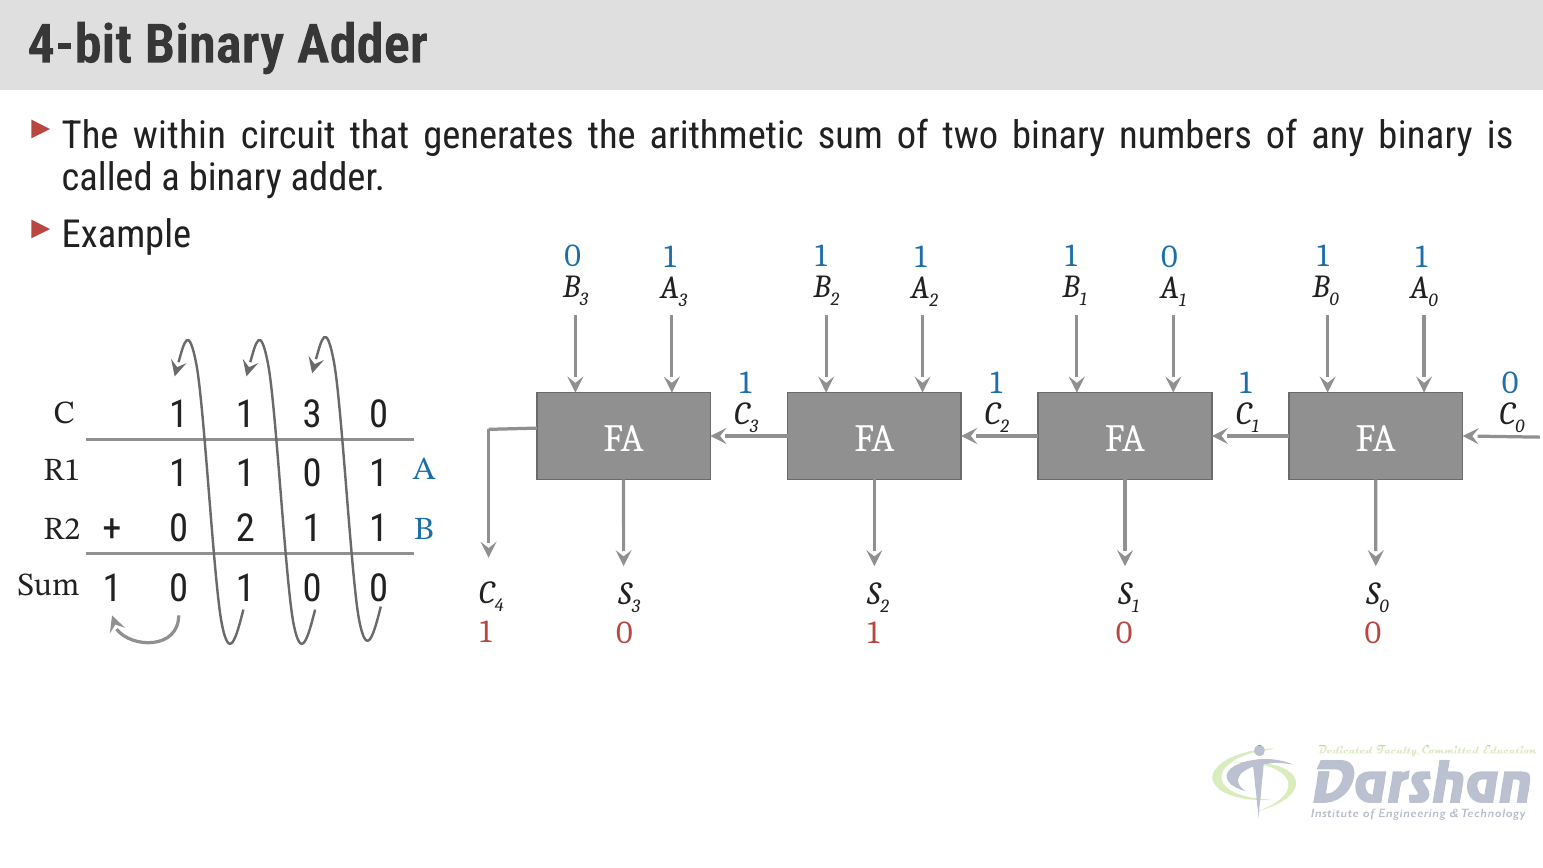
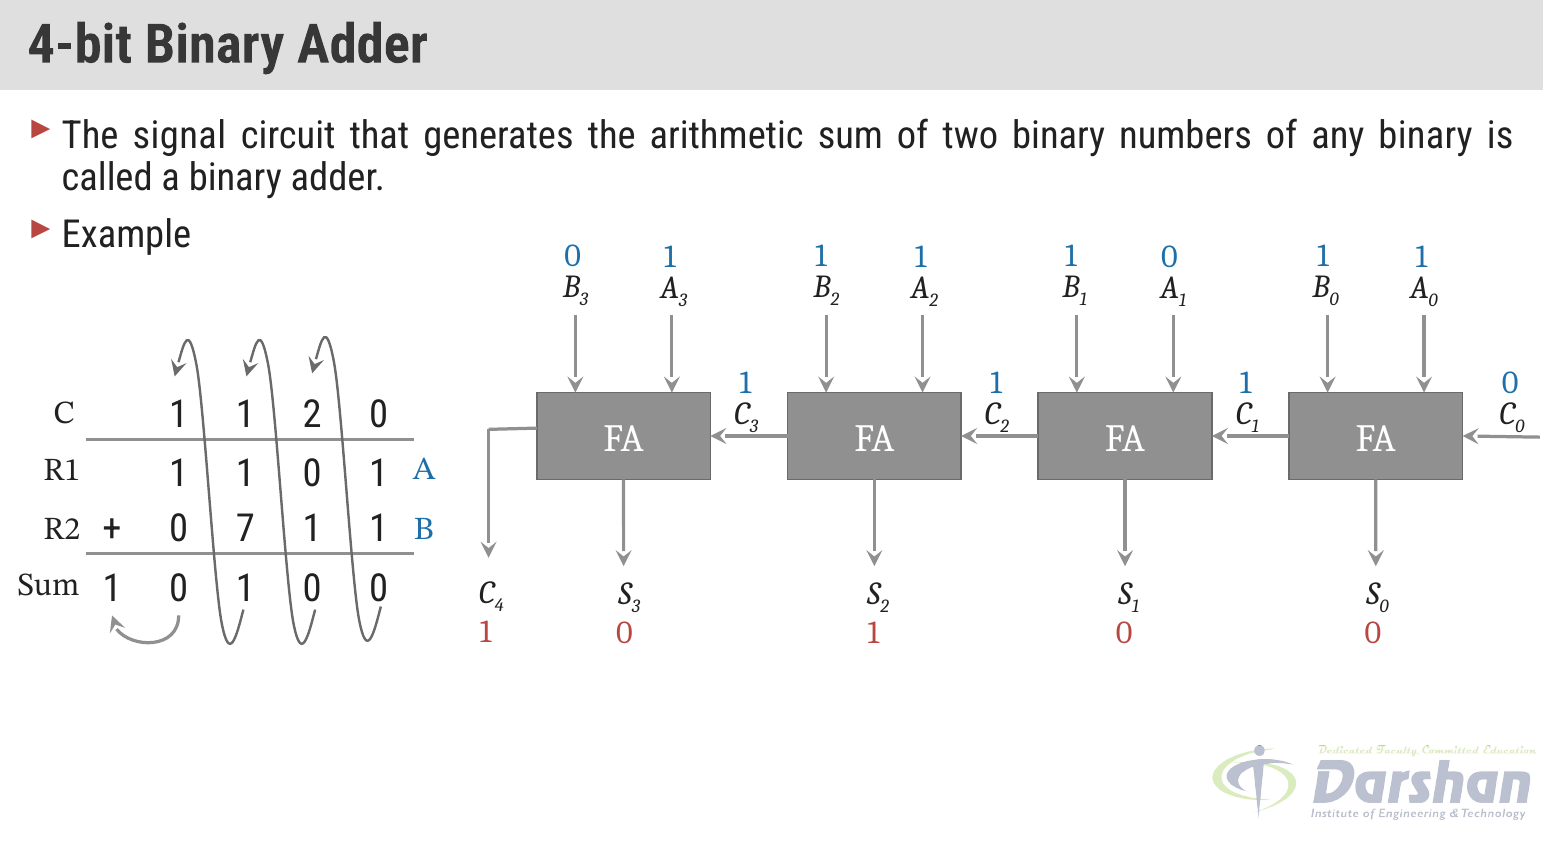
within: within -> signal (179, 136)
1 3: 3 -> 2 (312, 414)
0 2: 2 -> 7 (245, 528)
